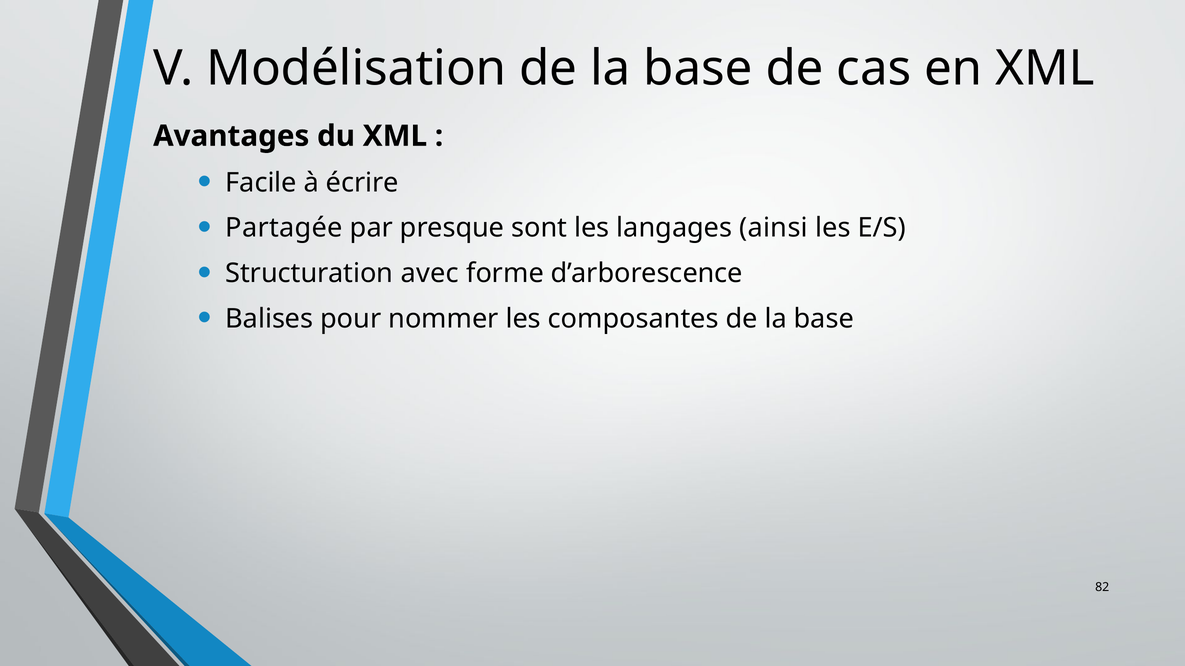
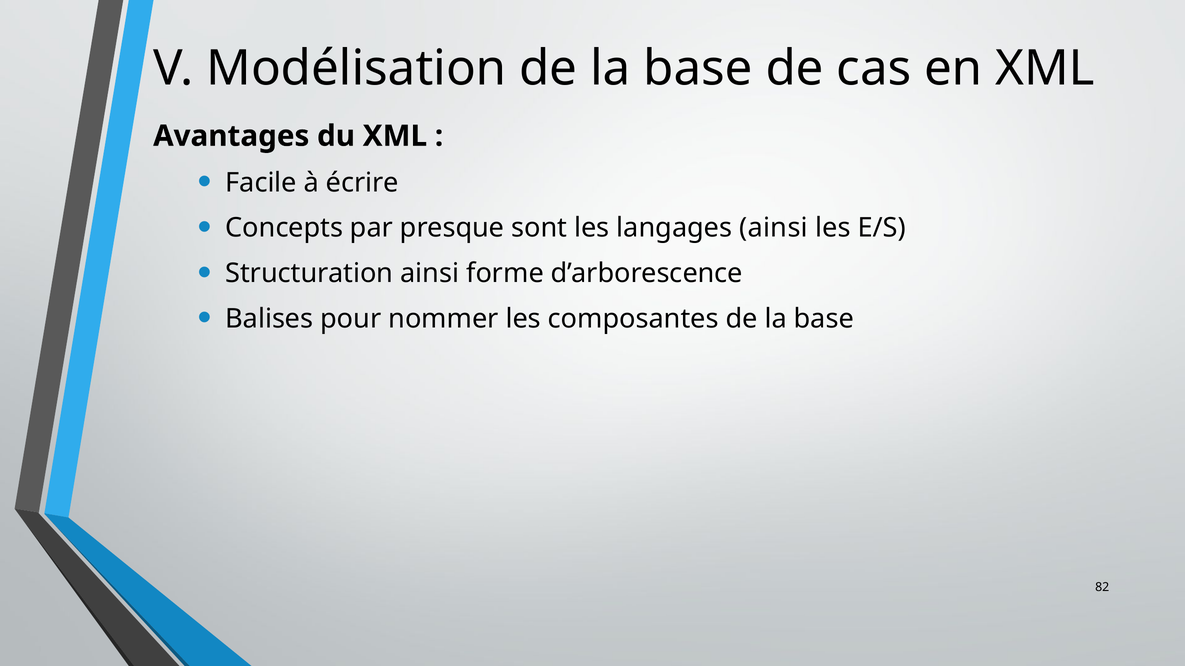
Partagée: Partagée -> Concepts (284, 228)
Structuration avec: avec -> ainsi (430, 274)
